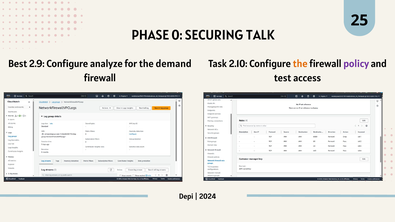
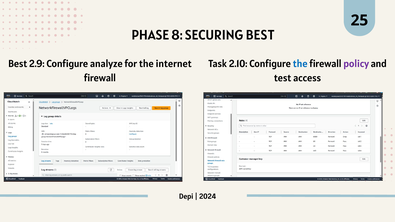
0: 0 -> 8 (177, 35)
SECURING TALK: TALK -> BEST (260, 35)
demand: demand -> internet (174, 64)
the colour: orange -> blue (300, 64)
